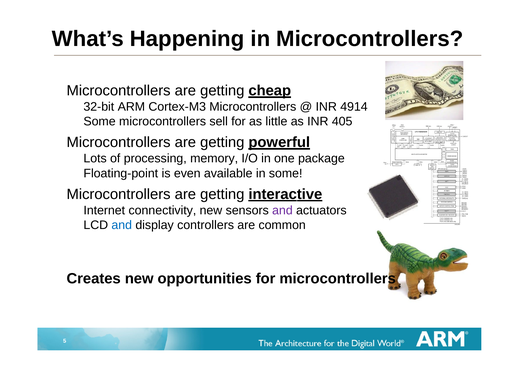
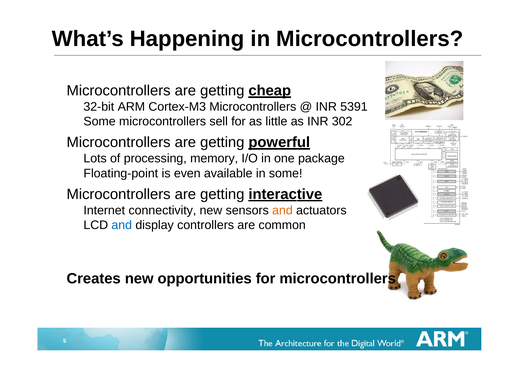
4914: 4914 -> 5391 (354, 107)
405: 405 -> 302 (342, 121)
and colour: purple -> orange (282, 210)
